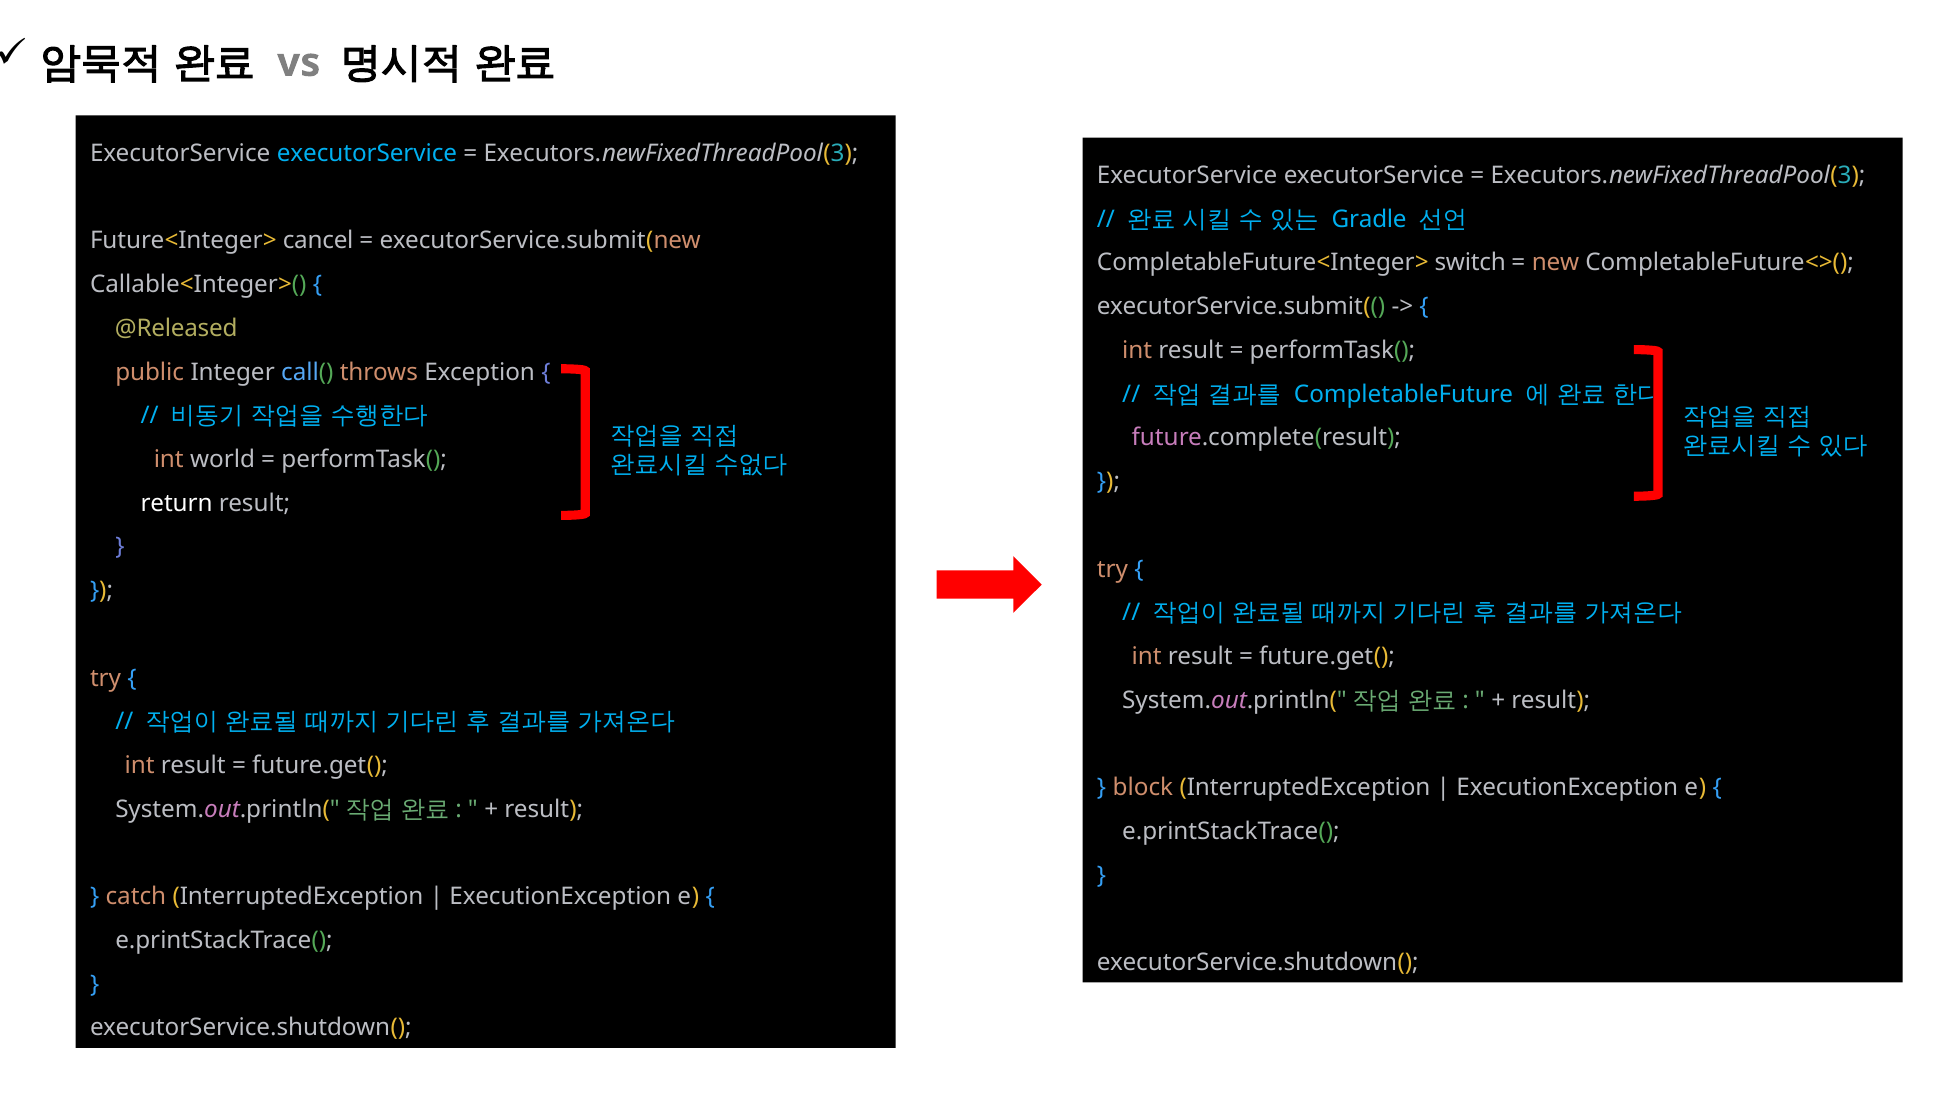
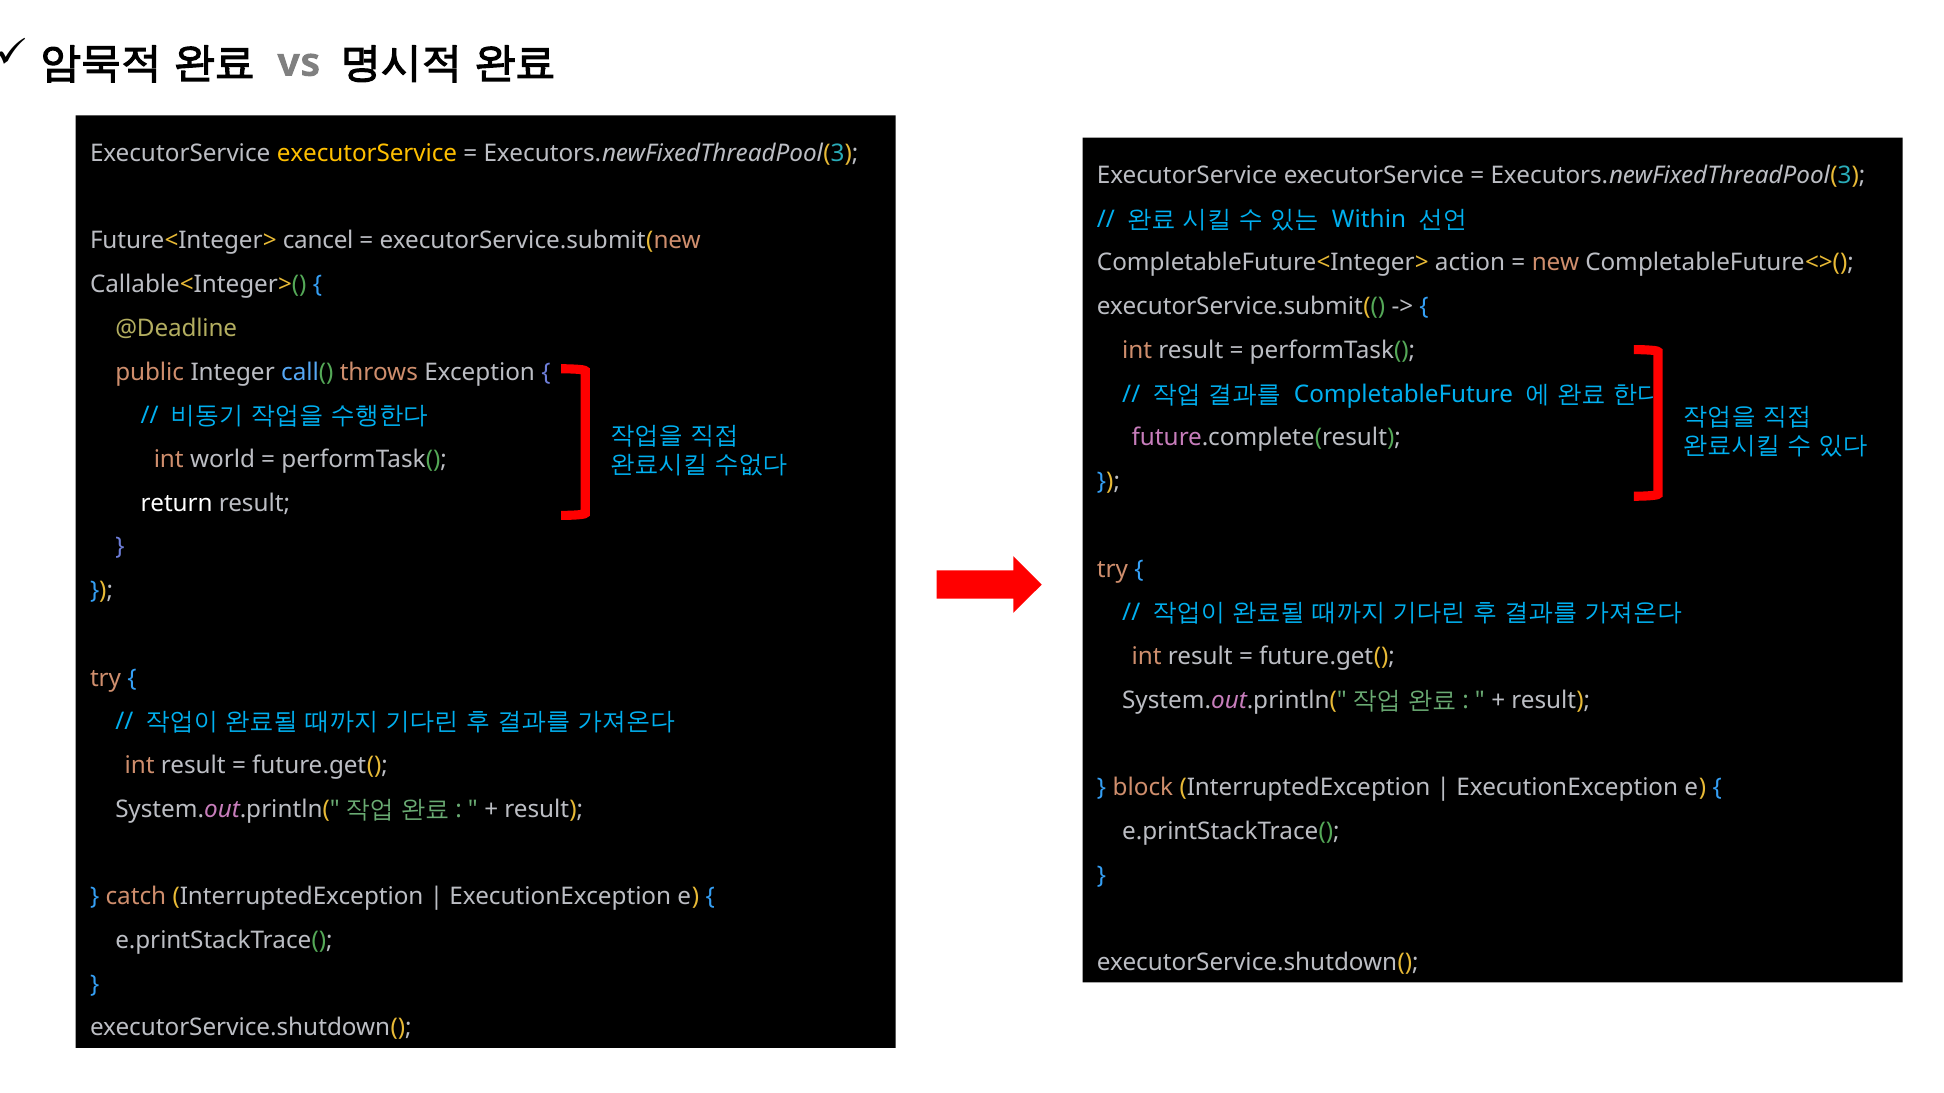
executorService colour: light blue -> yellow (367, 154)
Gradle: Gradle -> Within (1369, 219)
switch: switch -> action (1470, 263)
@Released: @Released -> @Deadline (176, 328)
